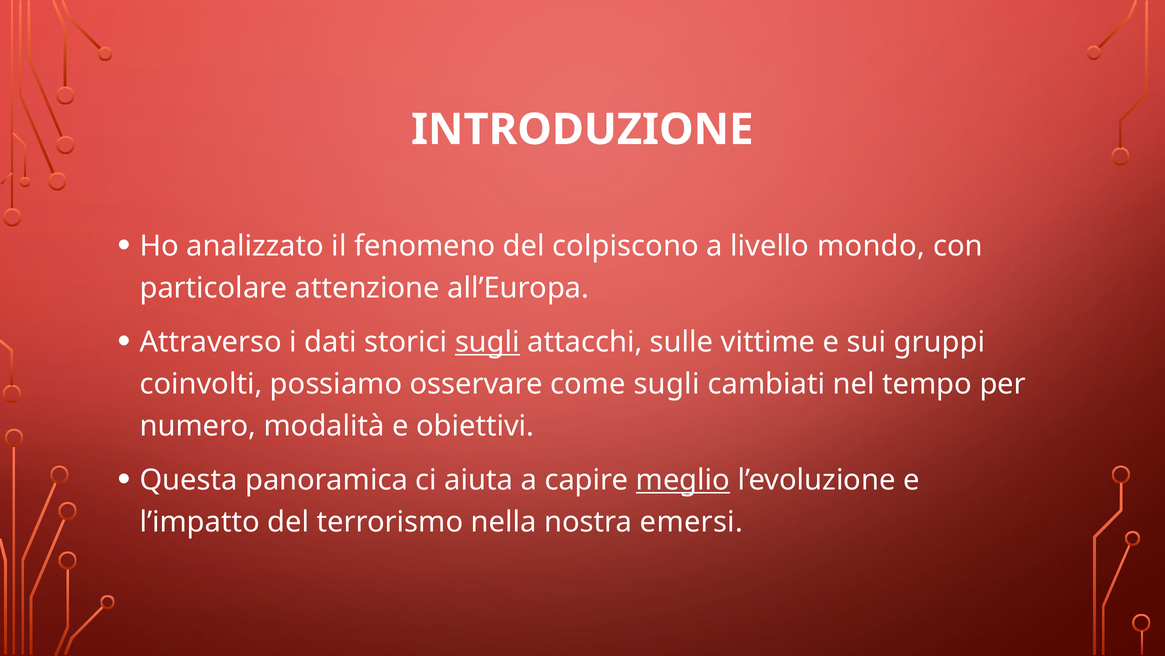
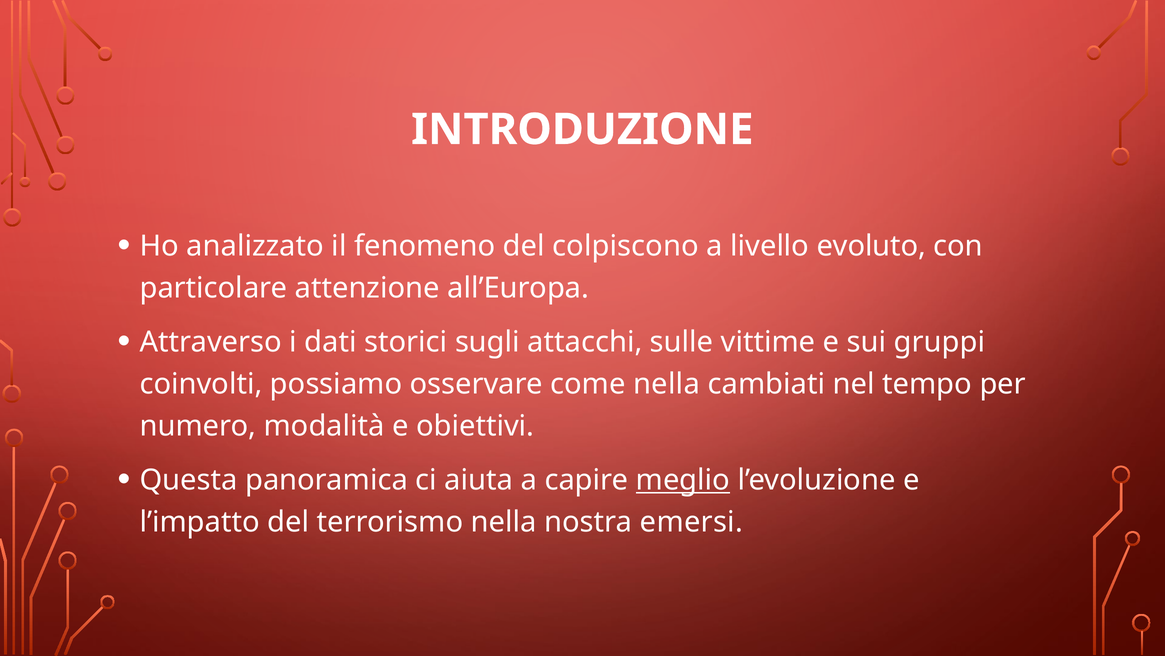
mondo: mondo -> evoluto (871, 246)
sugli underline: present -> none (487, 342)
come sugli: sugli -> nella (667, 384)
